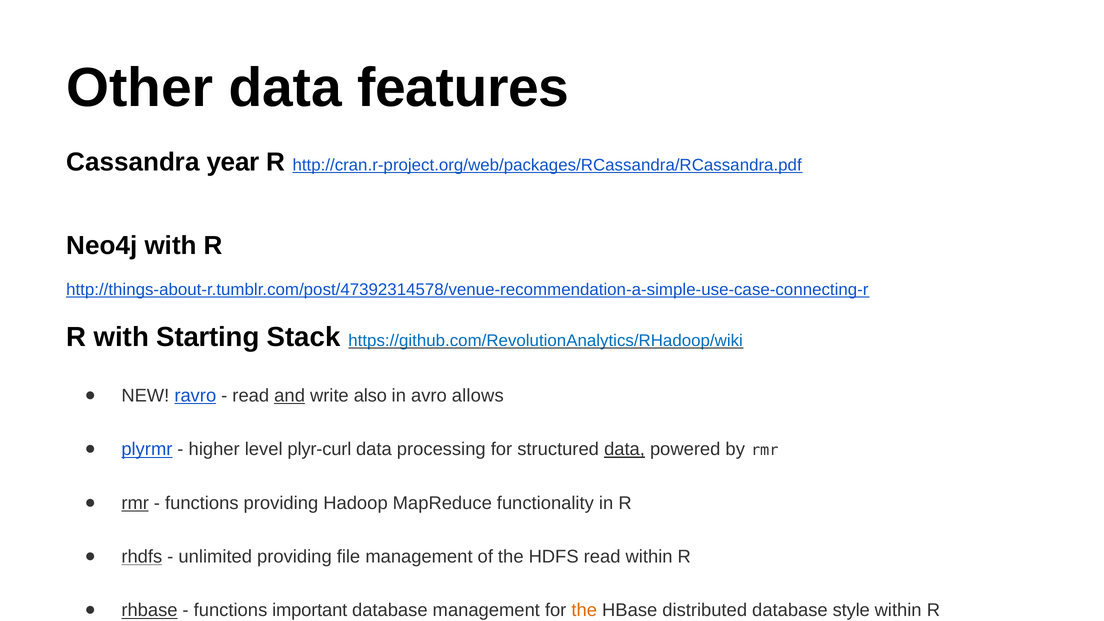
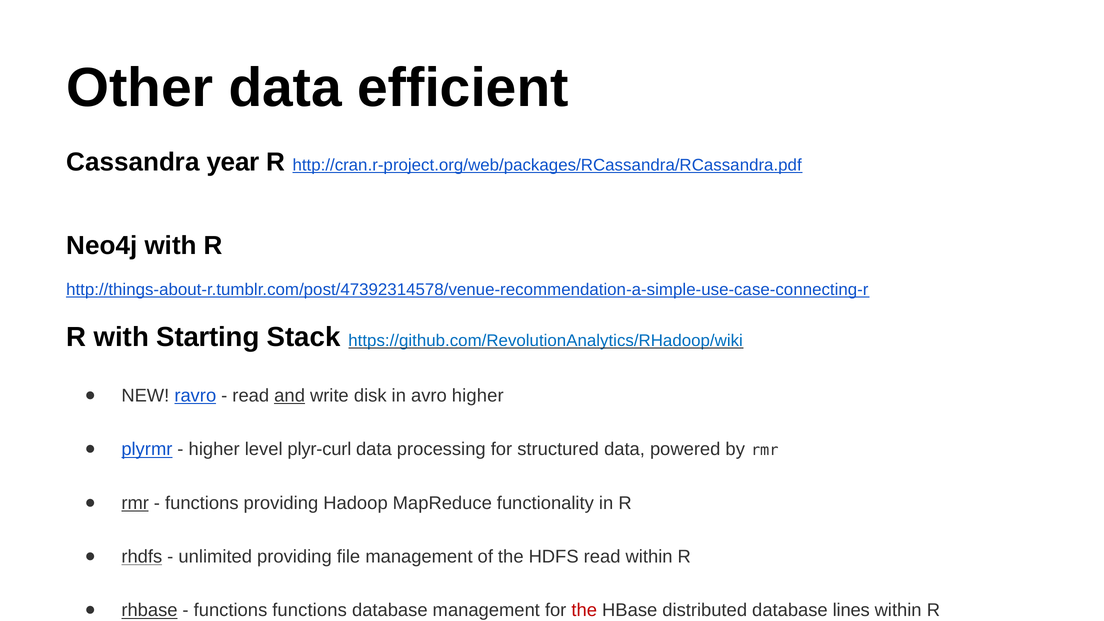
features: features -> efficient (463, 88)
also: also -> disk (370, 396)
avro allows: allows -> higher (478, 396)
data underline: present -> none (624, 449)
functions important: important -> functions (310, 610)
the colour: orange -> red (584, 610)
style: style -> lines (851, 610)
